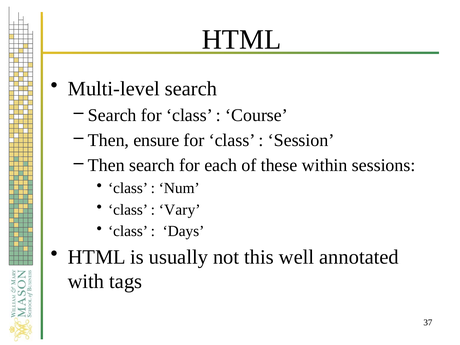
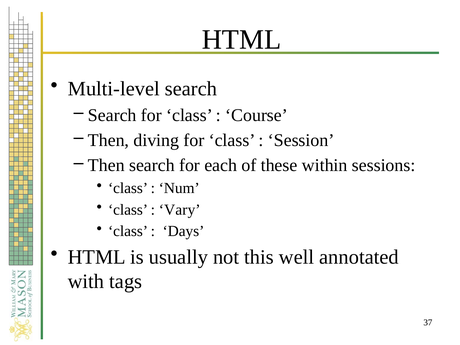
ensure: ensure -> diving (156, 140)
